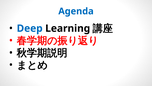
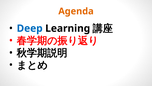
Agenda colour: blue -> orange (76, 11)
